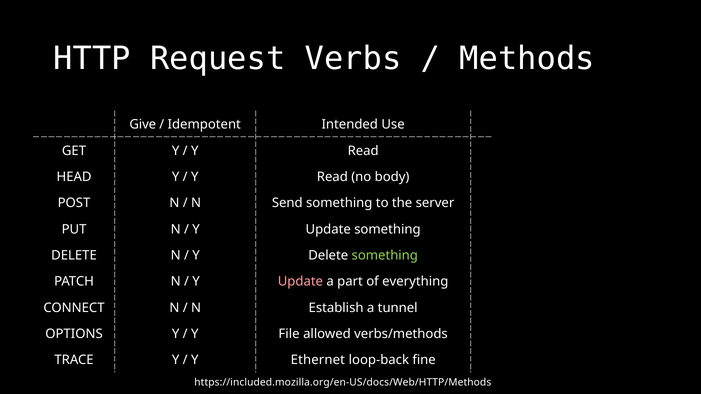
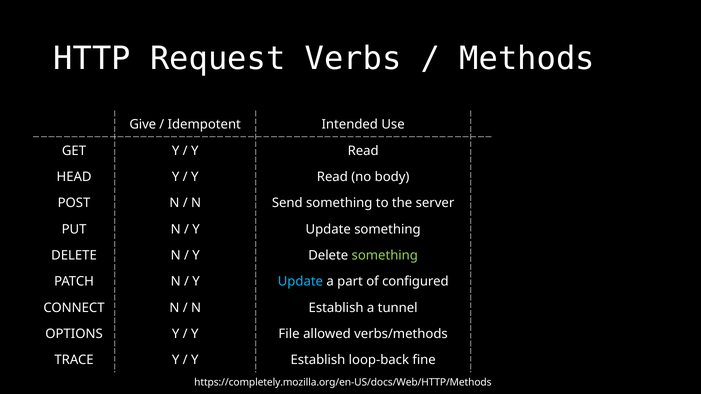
Update colour: pink -> light blue (300, 282)
everything: everything -> configured (415, 282)
Y Ethernet: Ethernet -> Establish (318, 360)
https://included.mozilla.org/en-US/docs/Web/HTTP/Methods: https://included.mozilla.org/en-US/docs/Web/HTTP/Methods -> https://completely.mozilla.org/en-US/docs/Web/HTTP/Methods (343, 383)
